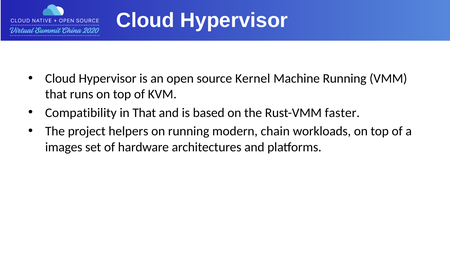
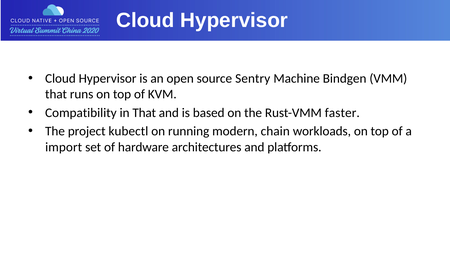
Kernel: Kernel -> Sentry (253, 78)
Machine Running: Running -> Bindgen (345, 78)
helpers: helpers -> kubectl (128, 131)
images: images -> import (64, 147)
